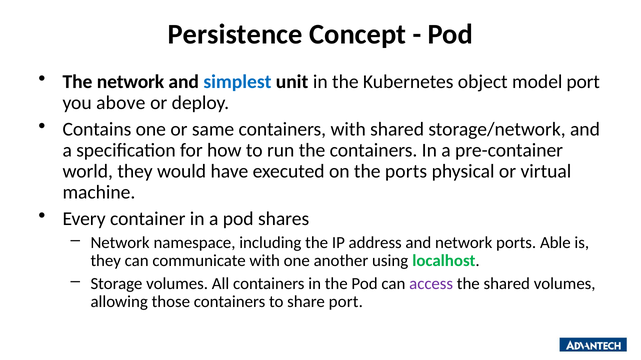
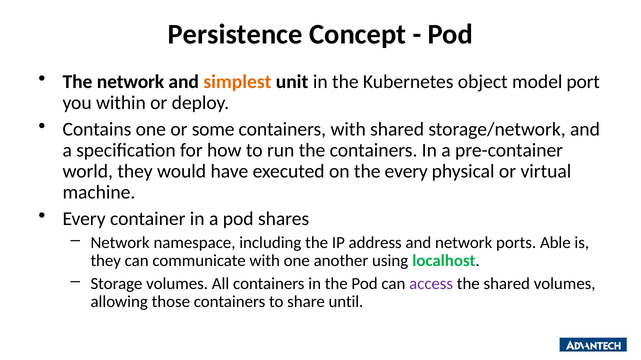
simplest colour: blue -> orange (237, 82)
above: above -> within (121, 103)
same: same -> some (213, 129)
the ports: ports -> every (406, 172)
share port: port -> until (346, 302)
